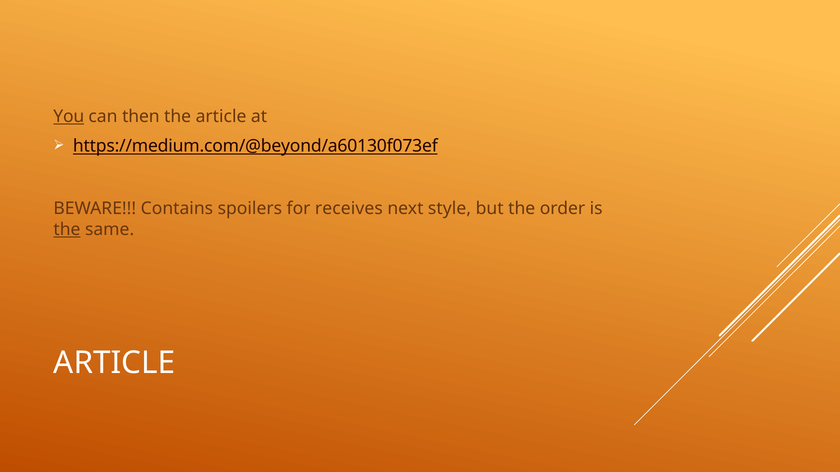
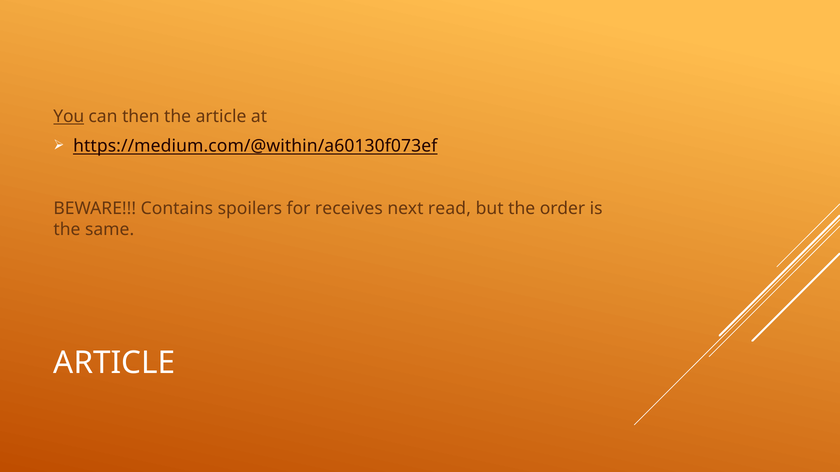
https://medium.com/@beyond/a60130f073ef: https://medium.com/@beyond/a60130f073ef -> https://medium.com/@within/a60130f073ef (255, 146)
style: style -> read (449, 209)
the underline: present -> none (67, 230)
